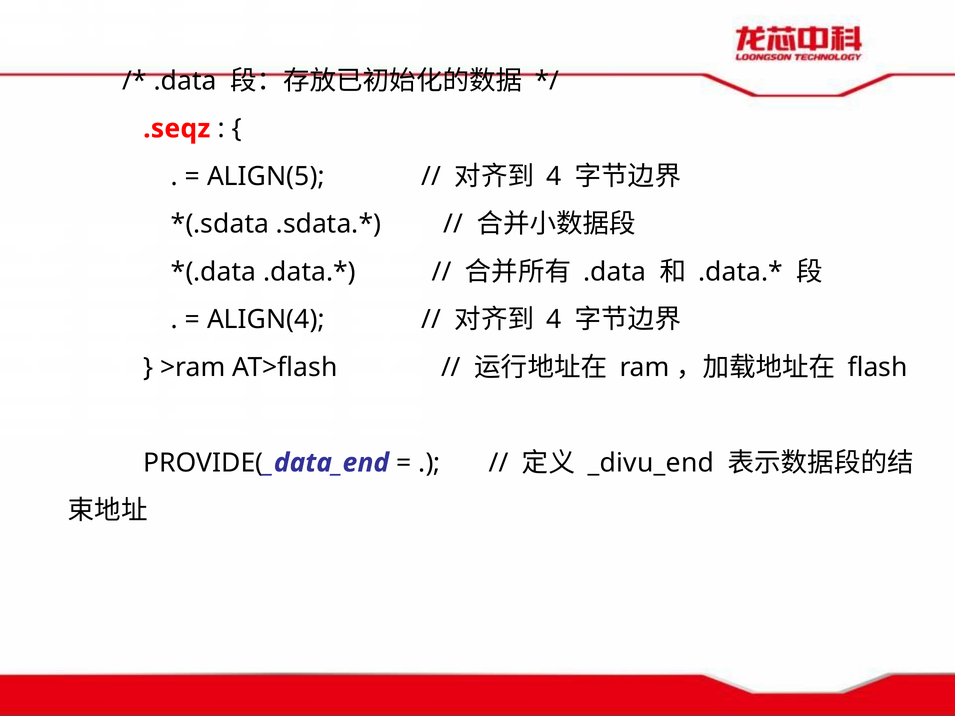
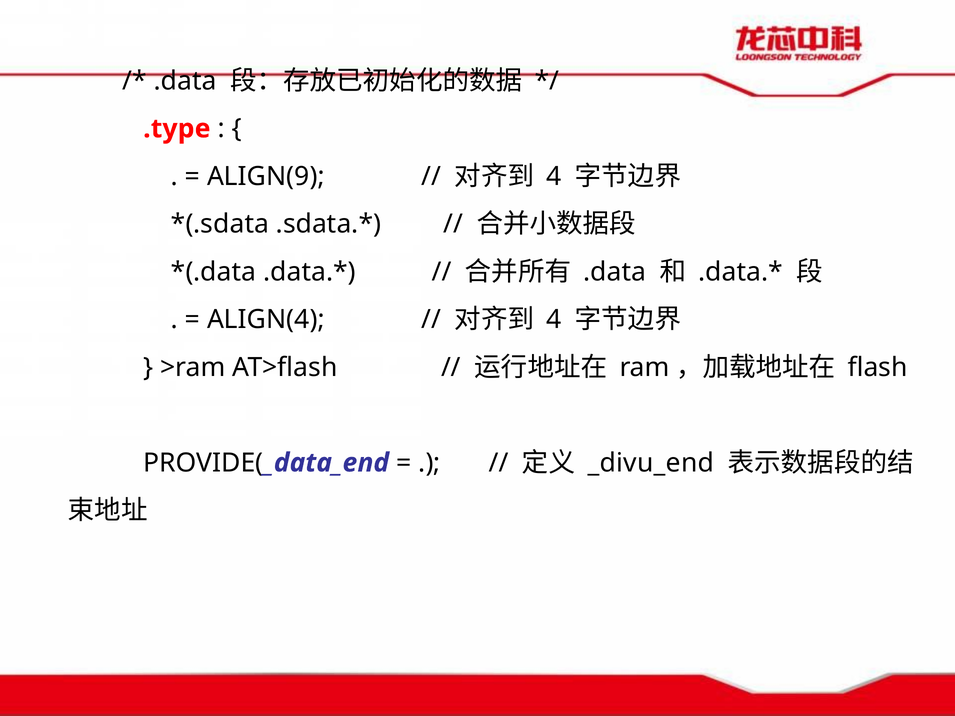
.seqz: .seqz -> .type (177, 129)
ALIGN(5: ALIGN(5 -> ALIGN(9 (266, 176)
